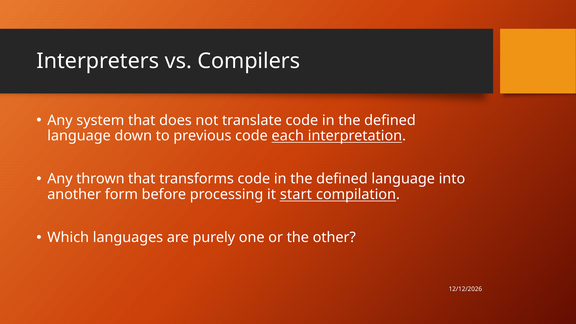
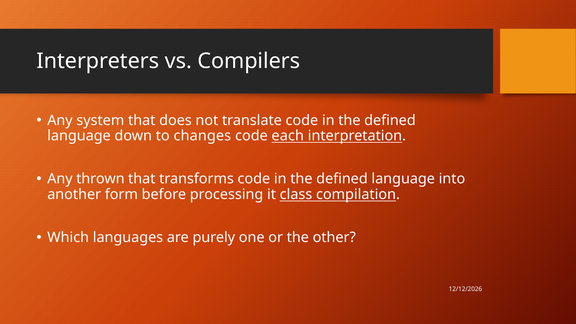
previous: previous -> changes (202, 136)
start: start -> class (296, 194)
